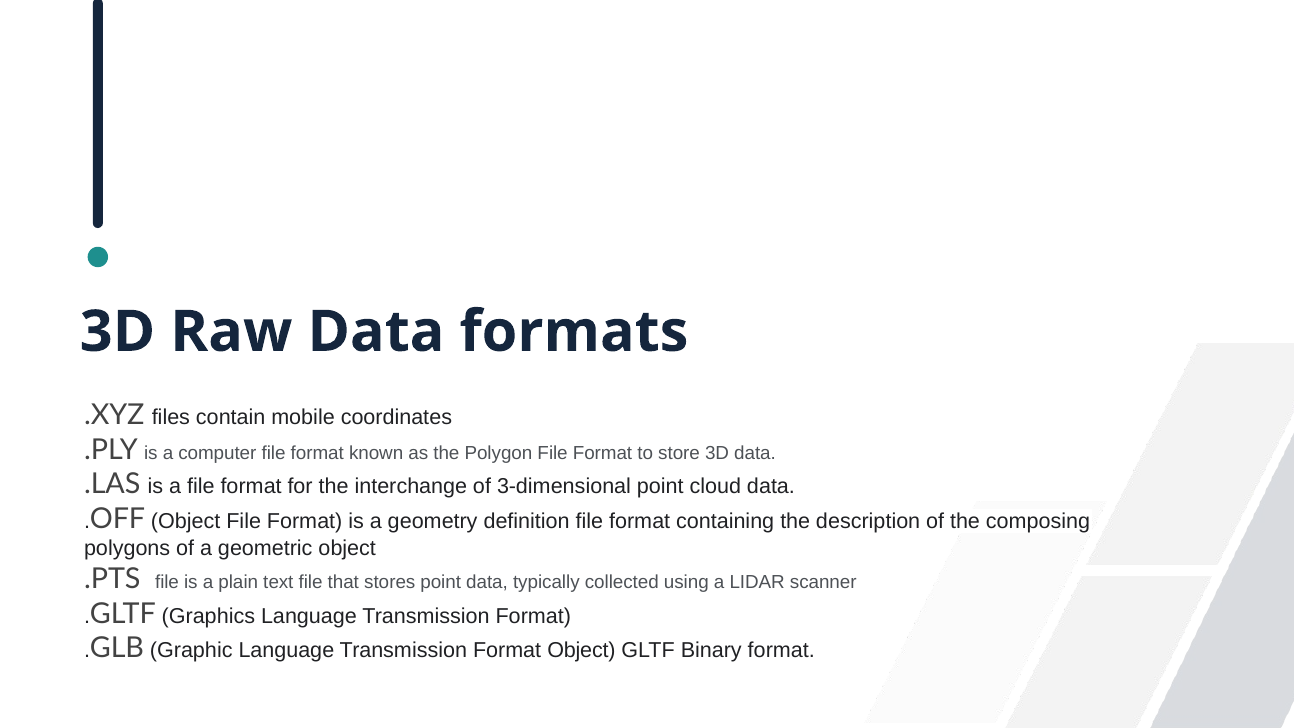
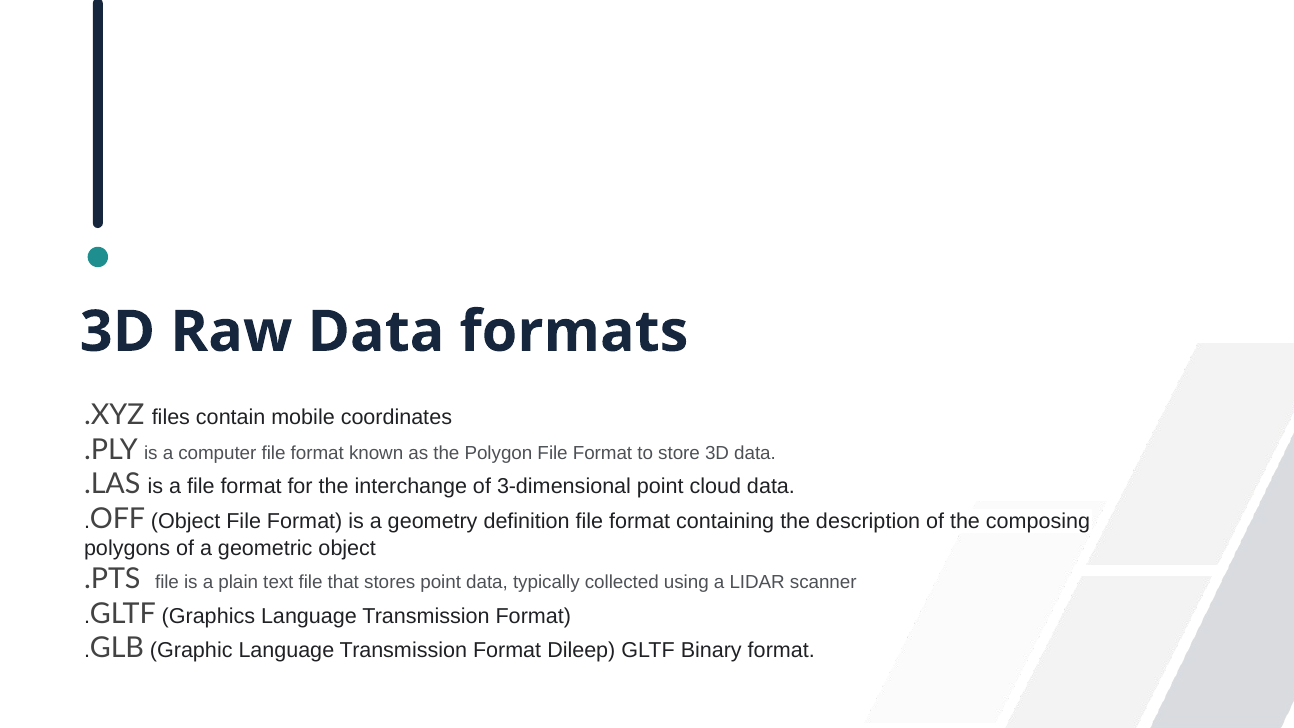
Format Object: Object -> Dileep (581, 650)
